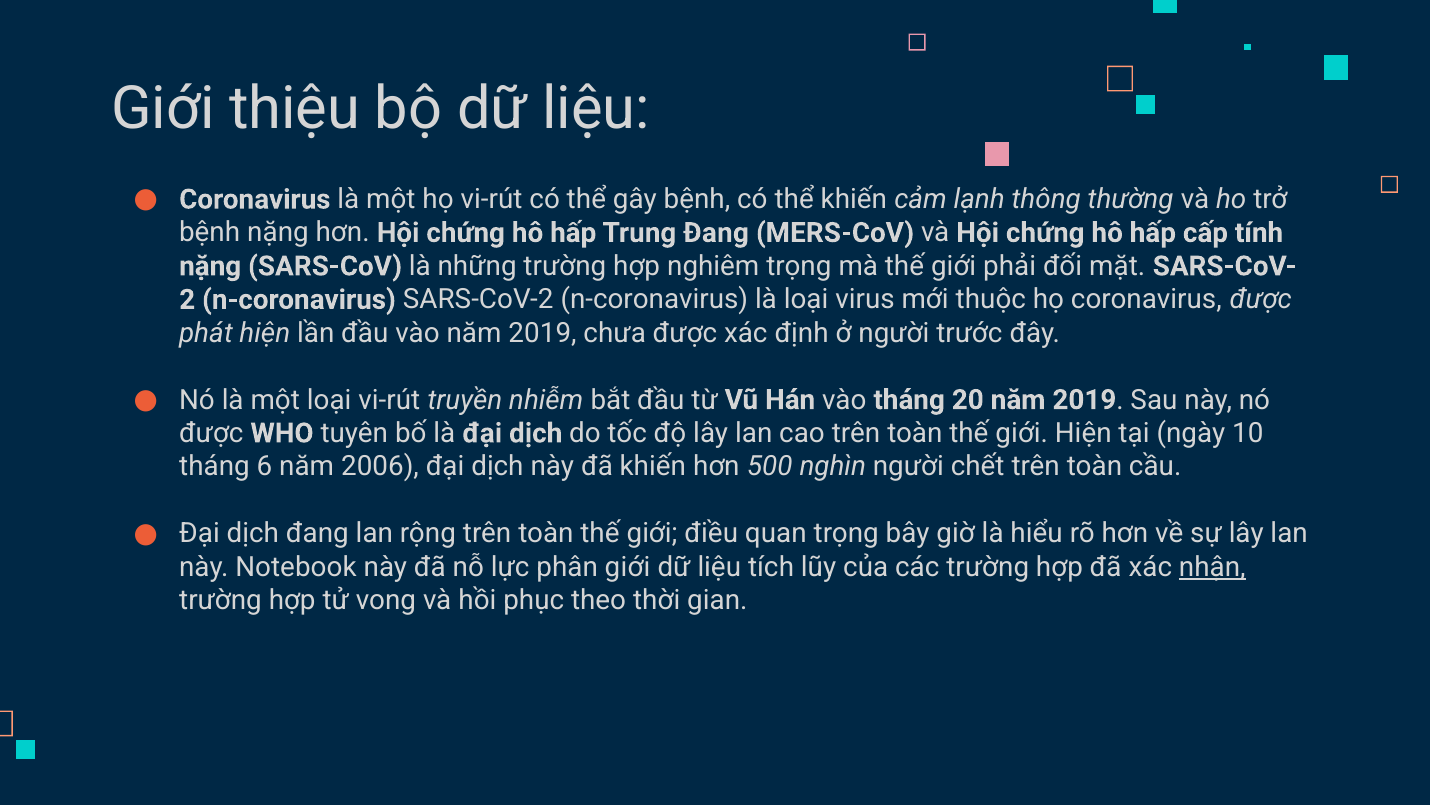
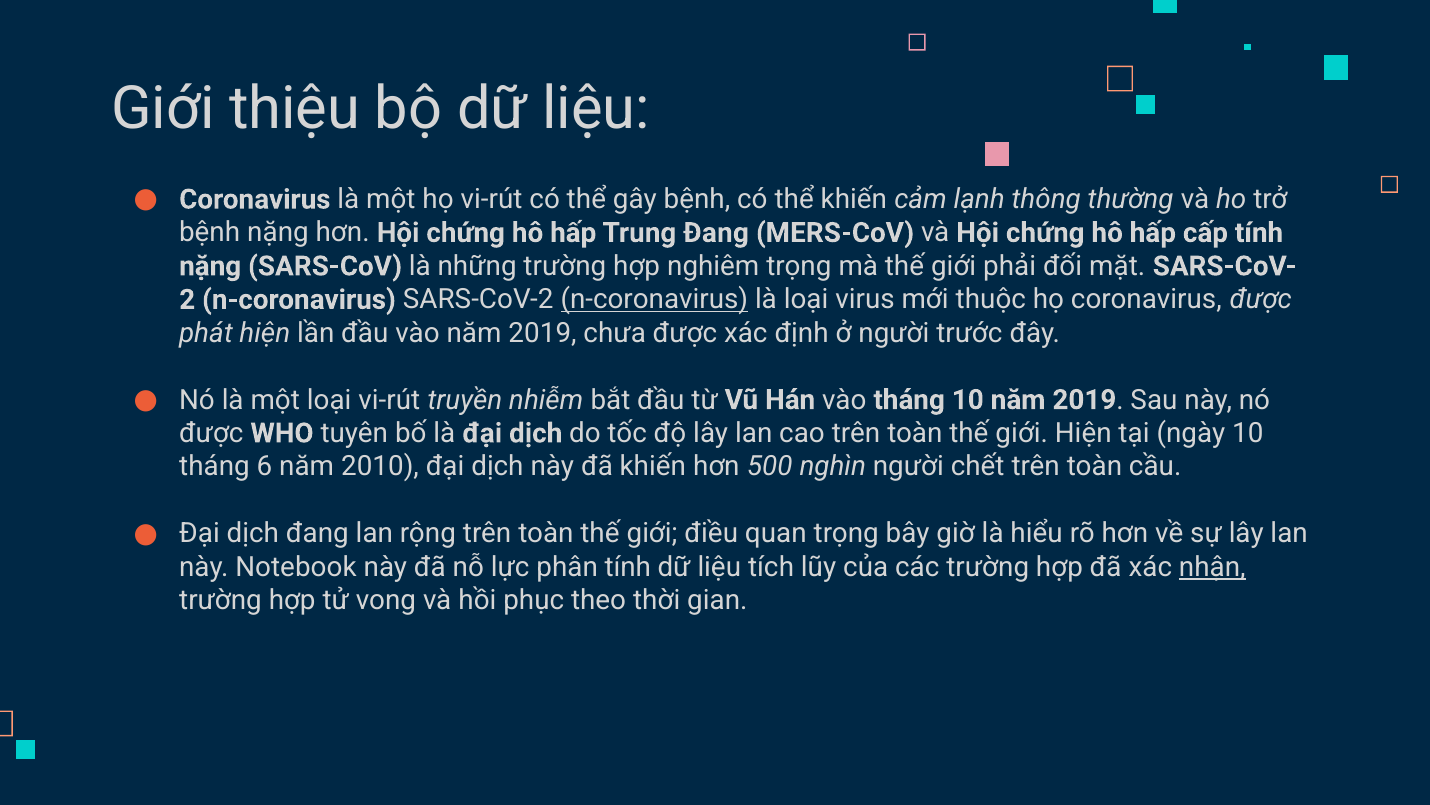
n-coronavirus underline: none -> present (654, 299)
tháng 20: 20 -> 10 (968, 400)
2006: 2006 -> 2010 (380, 466)
phân giới: giới -> tính (628, 566)
